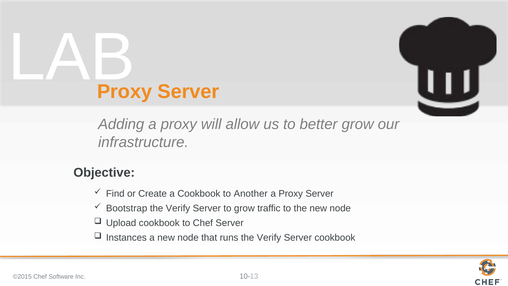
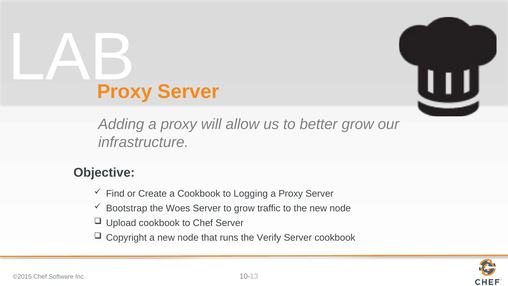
Another: Another -> Logging (251, 194)
Verify: Verify -> Woes (178, 208)
Instances: Instances -> Copyright (126, 237)
